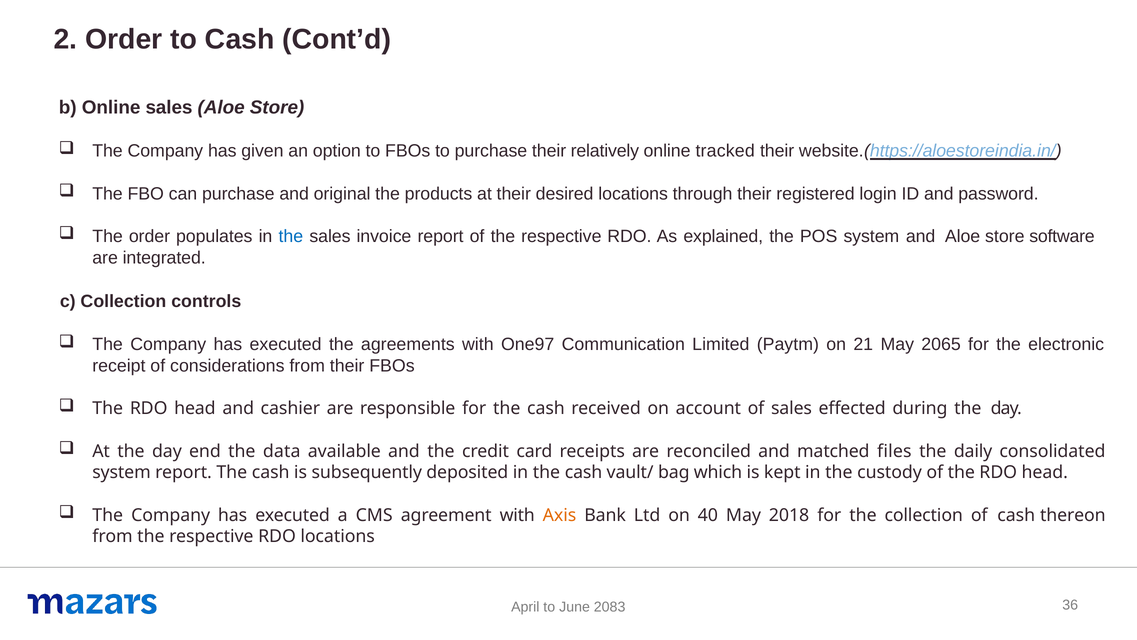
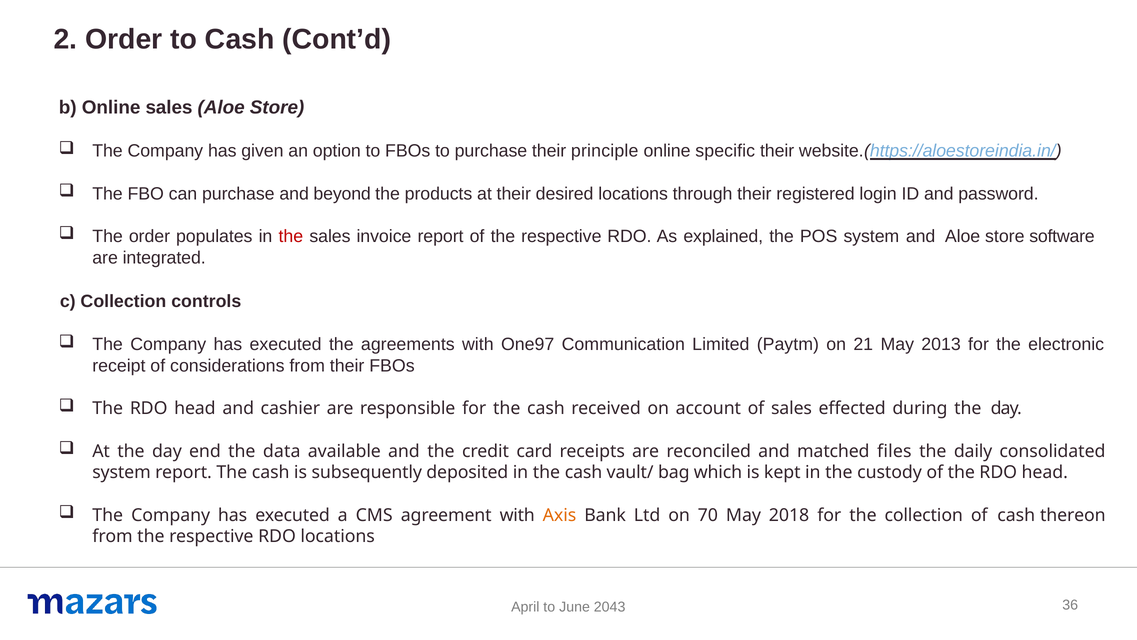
relatively: relatively -> principle (605, 151)
tracked: tracked -> specific (725, 151)
original: original -> beyond (342, 194)
the colour: blue -> red (291, 236)
2065: 2065 -> 2013 (941, 344)
40: 40 -> 70 (708, 515)
2083: 2083 -> 2043 (610, 606)
